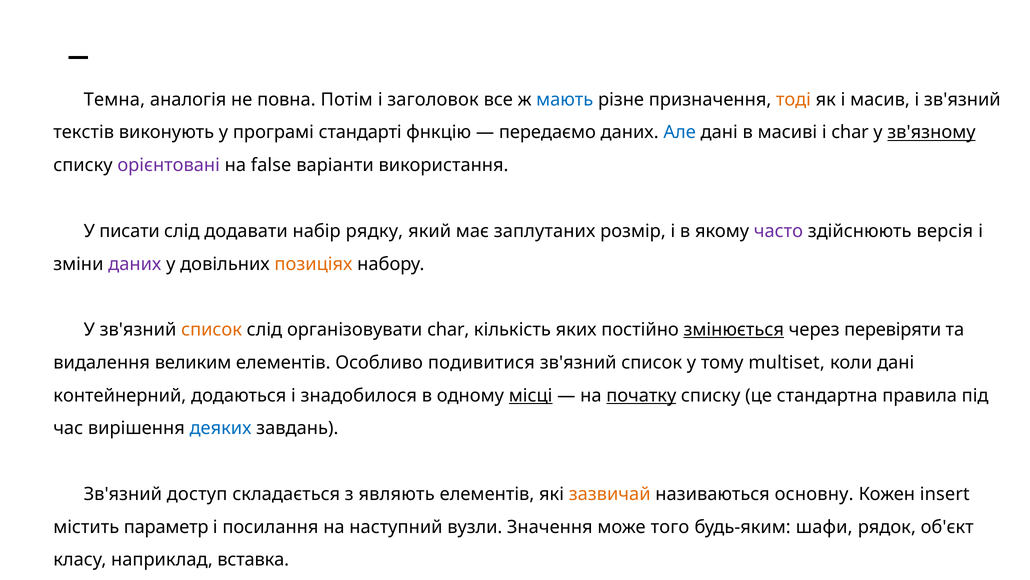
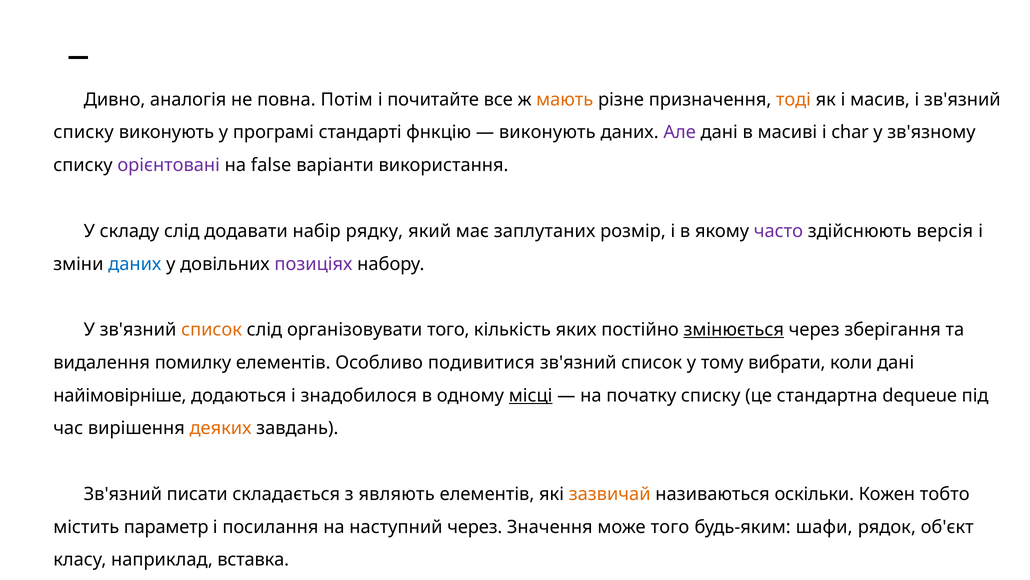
Темна: Темна -> Дивно (115, 99)
заголовок: заголовок -> почитайте (433, 99)
мають colour: blue -> orange (565, 99)
текстів: текстів -> списку (84, 132)
передаємо: передаємо -> виконують (547, 132)
Але colour: blue -> purple (680, 132)
зв'язному underline: present -> none (931, 132)
писати: писати -> складу (129, 231)
даних colour: purple -> blue (135, 264)
позиціях colour: orange -> purple (313, 264)
організовувати char: char -> того (448, 329)
перевіряти: перевіряти -> зберігання (893, 329)
великим: великим -> помилку (193, 362)
multiset: multiset -> вибрати (787, 362)
контейнерний: контейнерний -> найімовірніше (120, 395)
початку underline: present -> none (641, 395)
правила: правила -> dequeue (920, 395)
деяких colour: blue -> orange (221, 428)
доступ: доступ -> писати (197, 494)
основну: основну -> оскільки (814, 494)
insert: insert -> тобто (945, 494)
наступний вузли: вузли -> через (475, 526)
